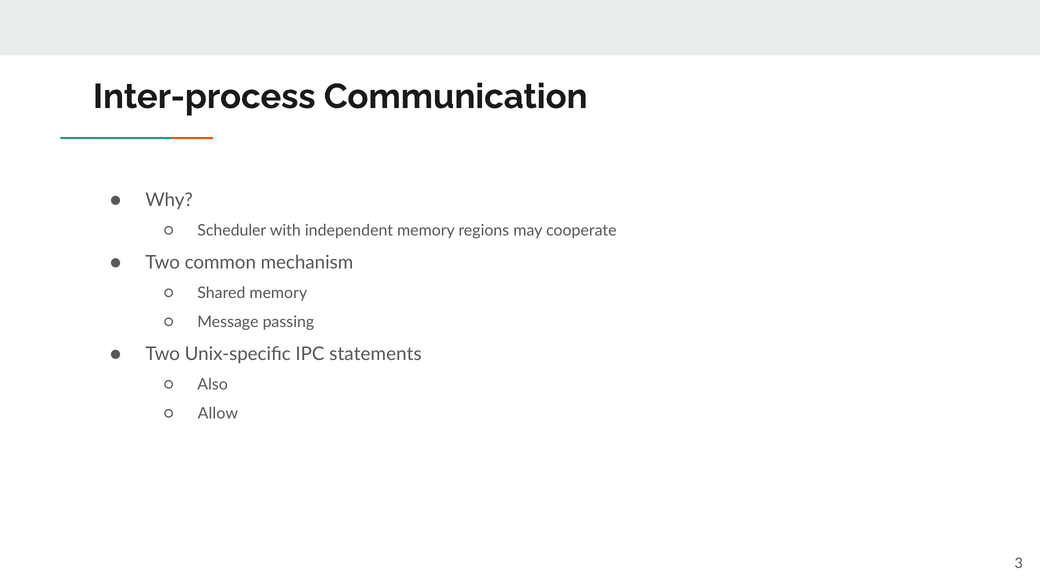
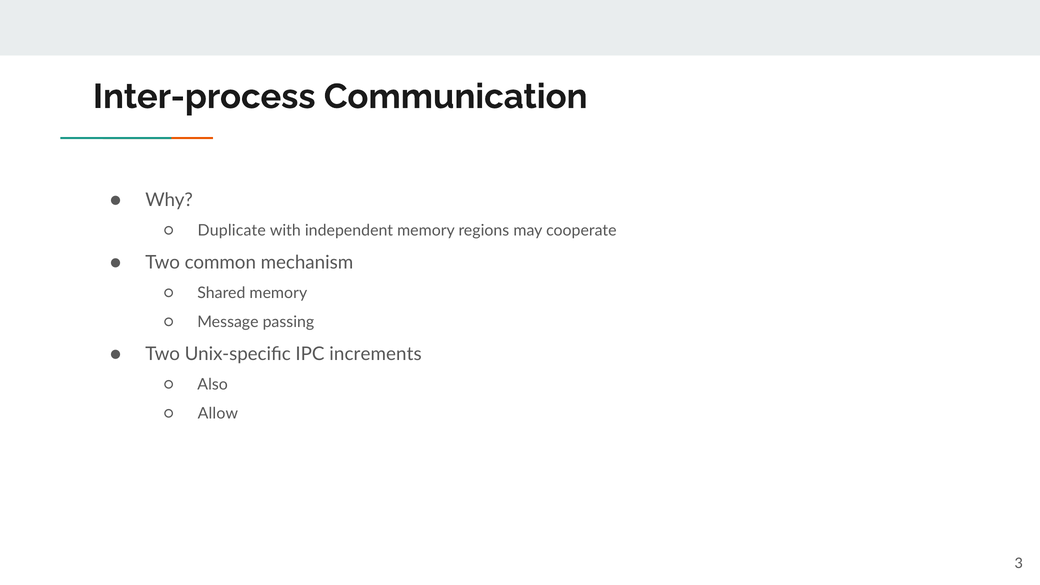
Scheduler: Scheduler -> Duplicate (232, 230)
statements: statements -> increments (375, 354)
